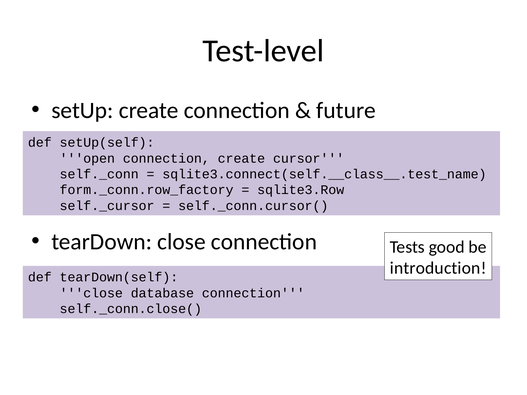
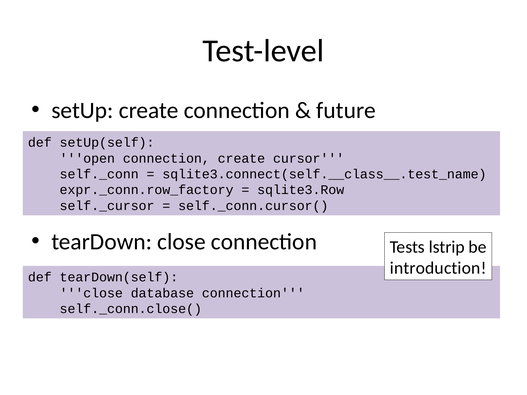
form._conn.row_factory: form._conn.row_factory -> expr._conn.row_factory (147, 190)
good: good -> lstrip (447, 247)
